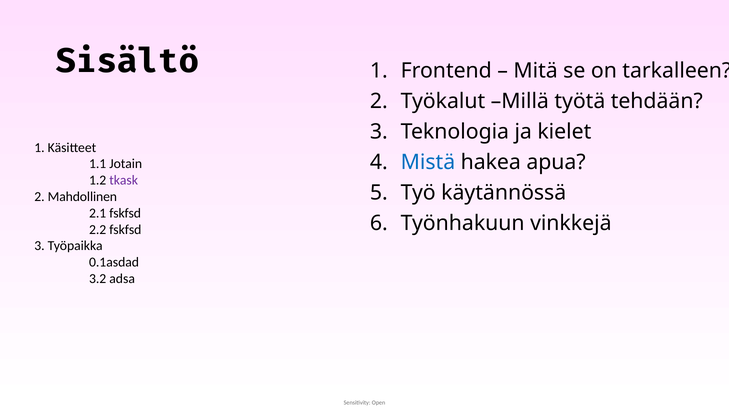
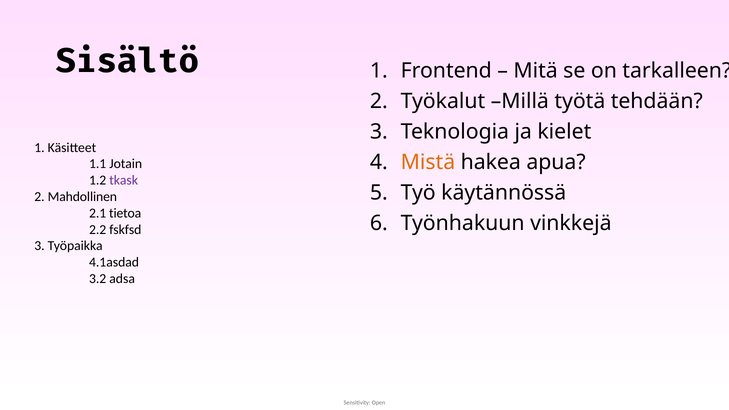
Mistä colour: blue -> orange (428, 162)
2.1 fskfsd: fskfsd -> tietoa (125, 213)
0.1asdad: 0.1asdad -> 4.1asdad (114, 262)
